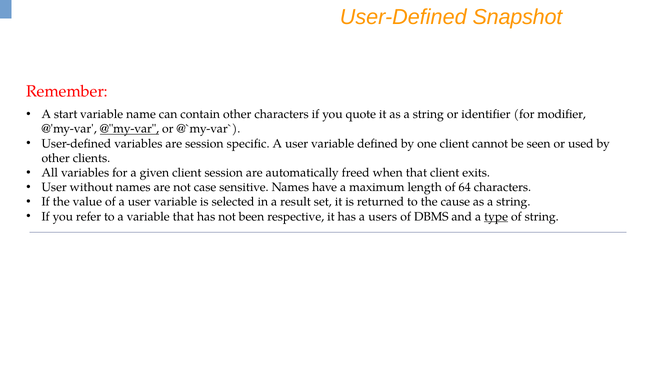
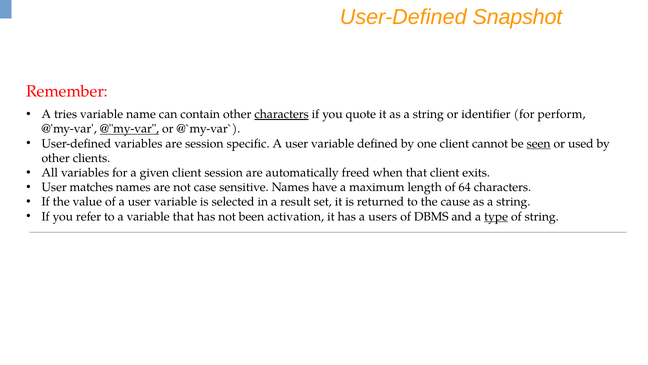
start: start -> tries (66, 114)
characters underline: none -> present (282, 114)
modifier: modifier -> perform (562, 114)
seen underline: none -> present (539, 143)
without: without -> matches (91, 187)
respective: respective -> activation (296, 216)
